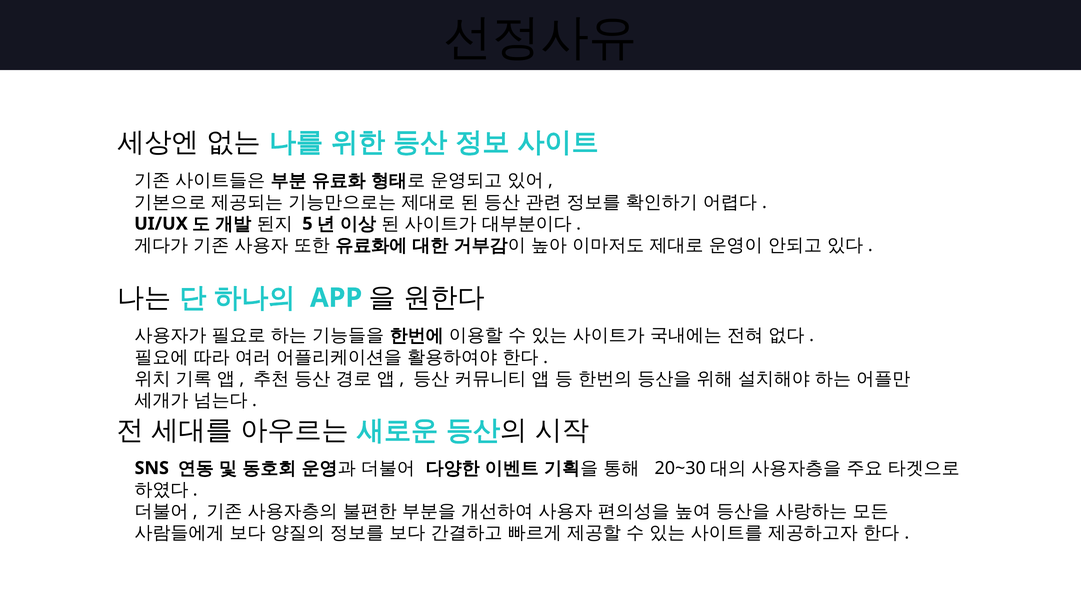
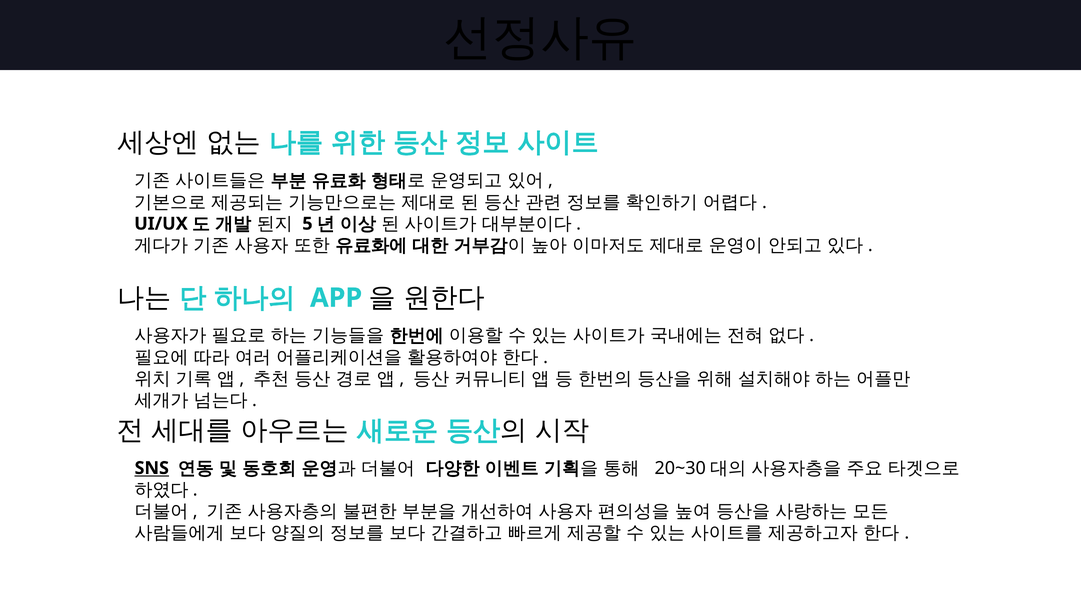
SNS underline: none -> present (152, 468)
